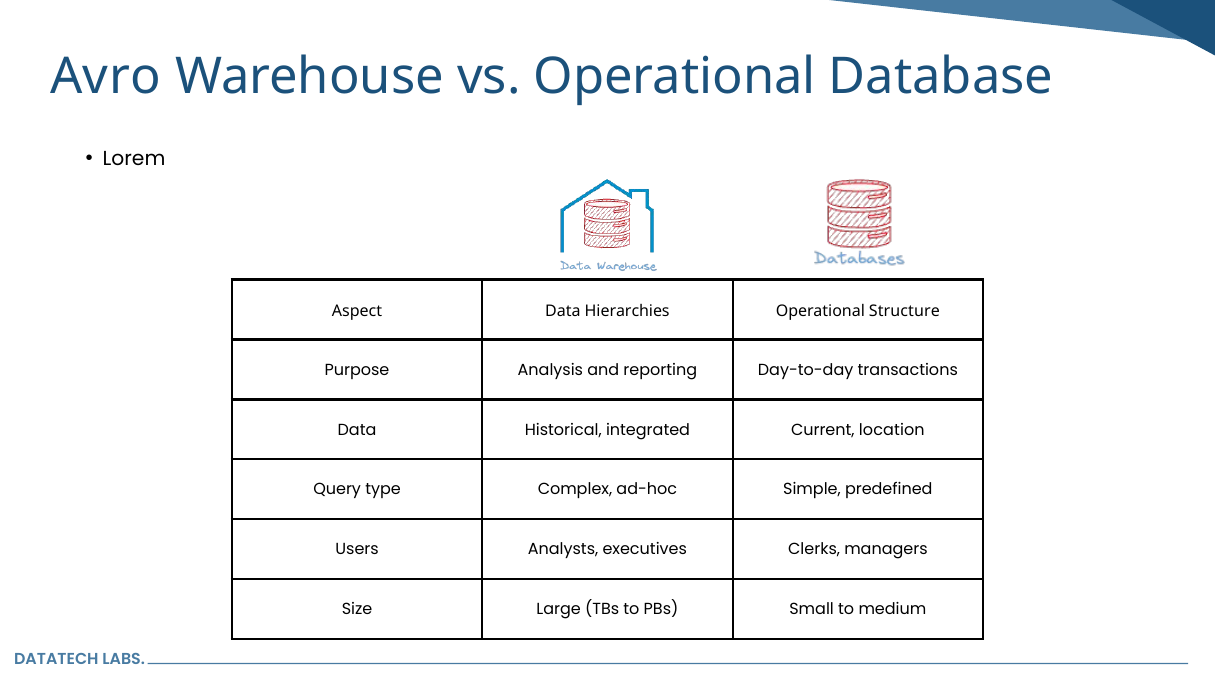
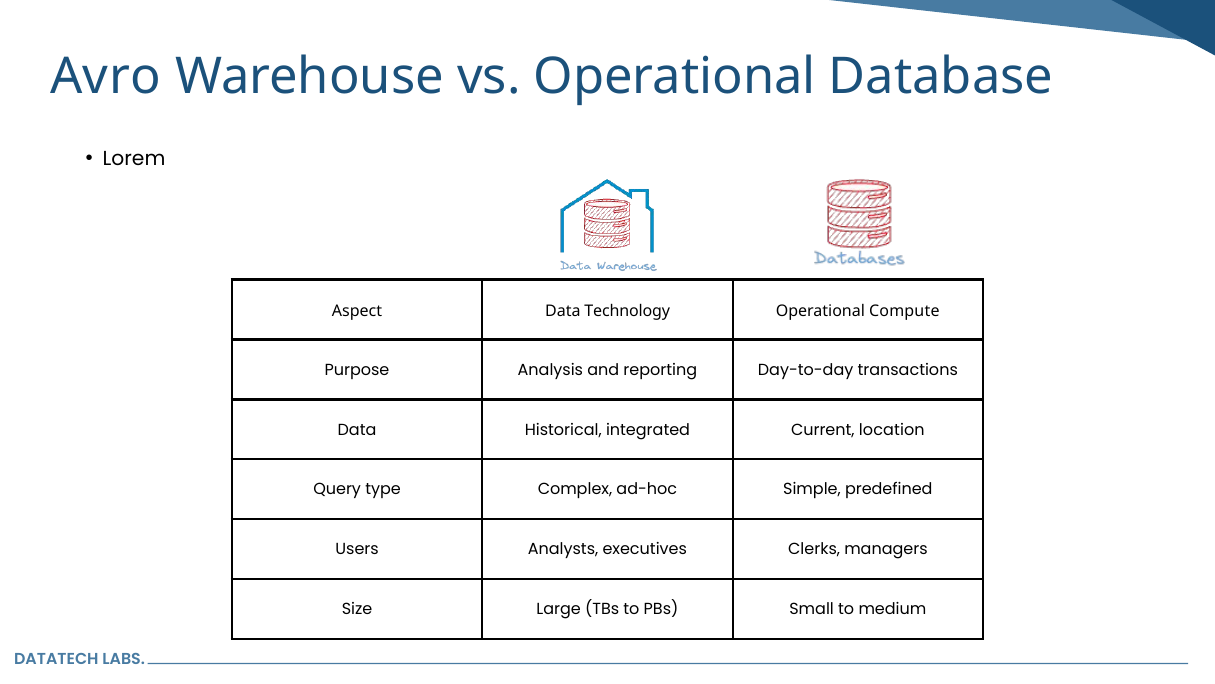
Hierarchies: Hierarchies -> Technology (627, 310)
Structure: Structure -> Compute (904, 310)
